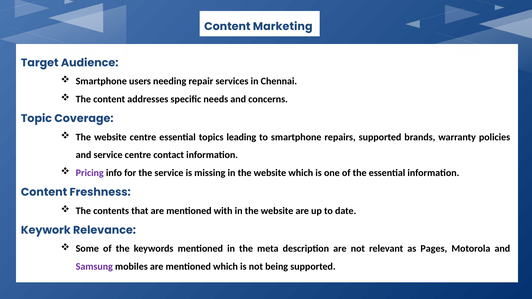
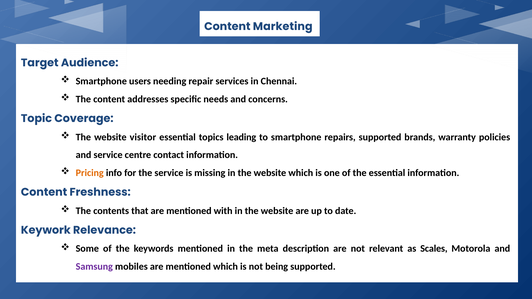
website centre: centre -> visitor (143, 137)
Pricing colour: purple -> orange (90, 173)
Pages: Pages -> Scales (434, 249)
